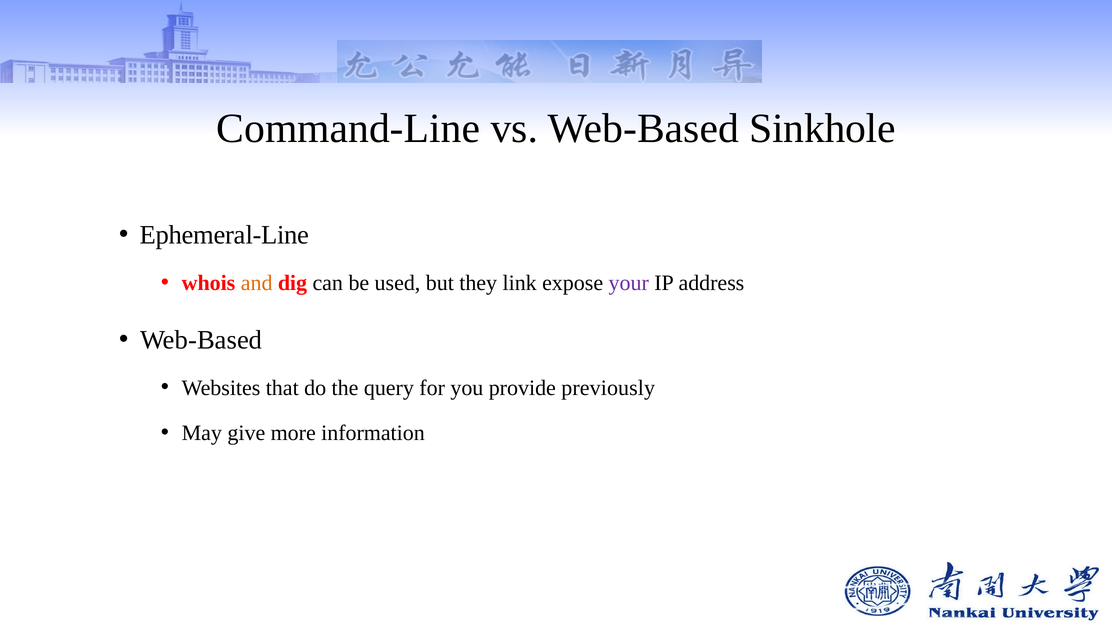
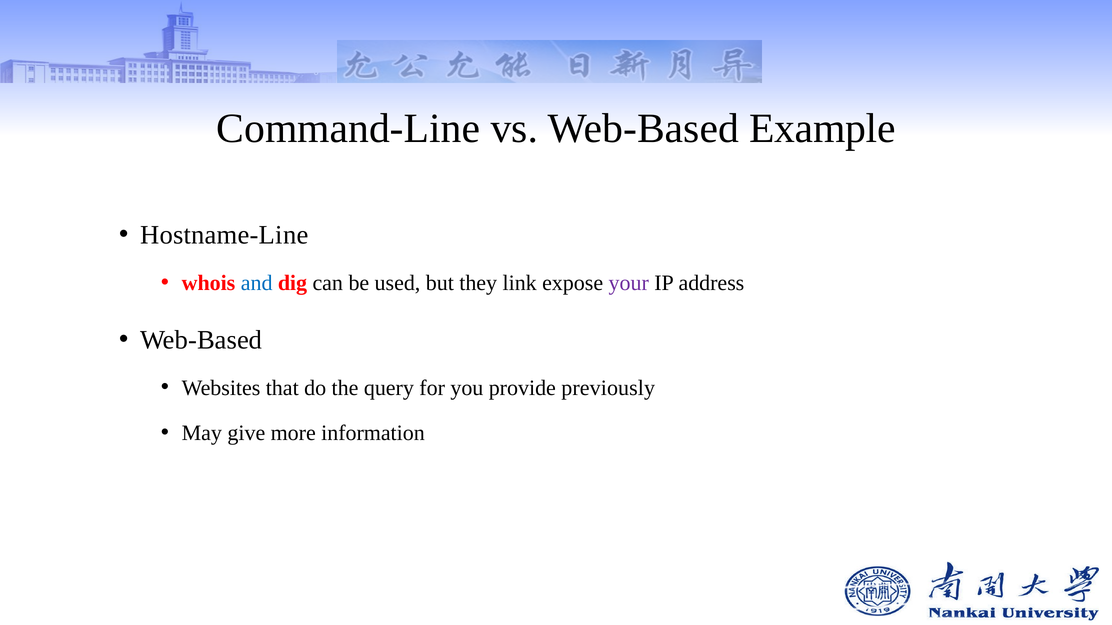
Sinkhole: Sinkhole -> Example (822, 129)
Ephemeral-Line: Ephemeral-Line -> Hostname-Line (224, 235)
and colour: orange -> blue (257, 283)
